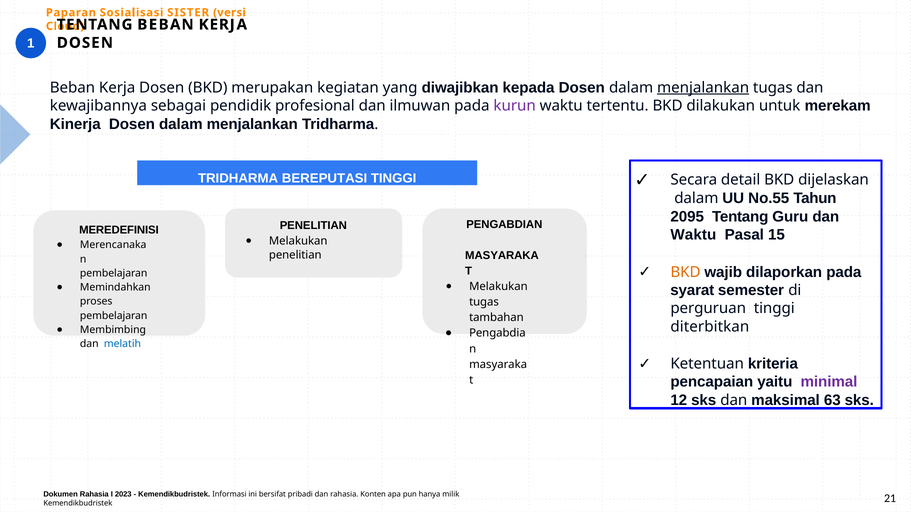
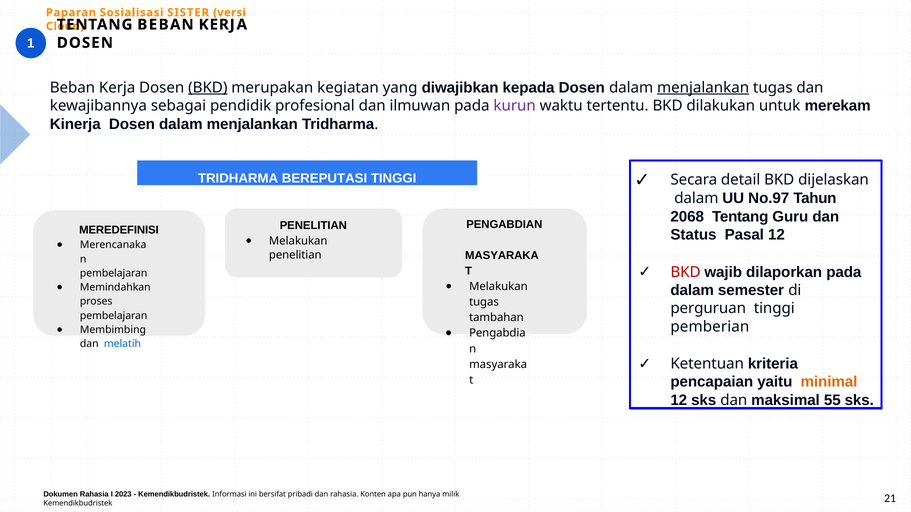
BKD underline: none -> present (208, 88)
No.55: No.55 -> No.97 (769, 198)
2095: 2095 -> 2068 (687, 217)
Waktu: Waktu -> Status (693, 235)
Pasal 15: 15 -> 12 (776, 235)
BKD colour: orange -> red (686, 272)
syarat: syarat -> dalam (692, 291)
diterbitkan: diterbitkan -> pemberian (710, 327)
minimal colour: purple -> orange (829, 382)
63: 63 -> 55 (832, 401)
